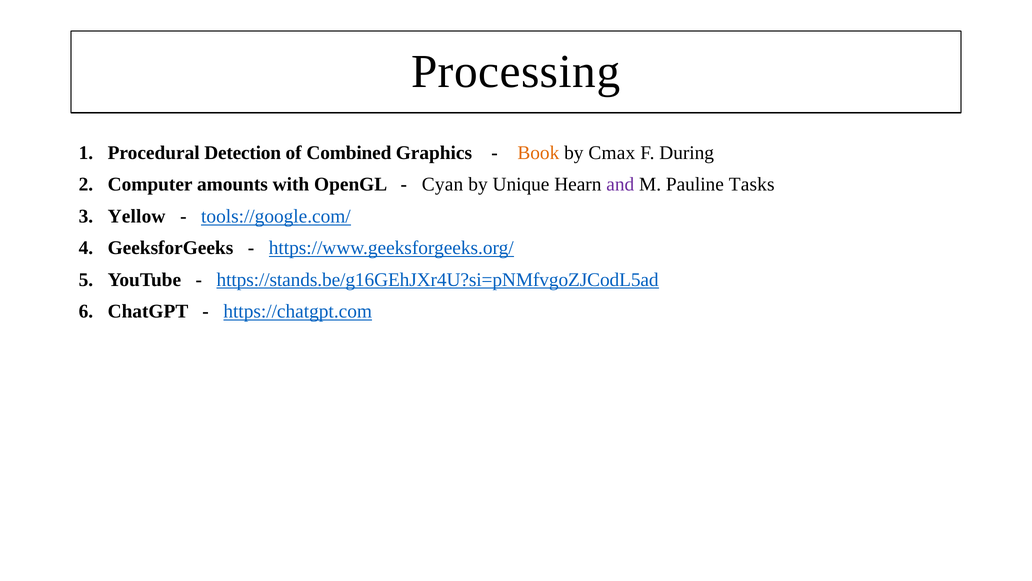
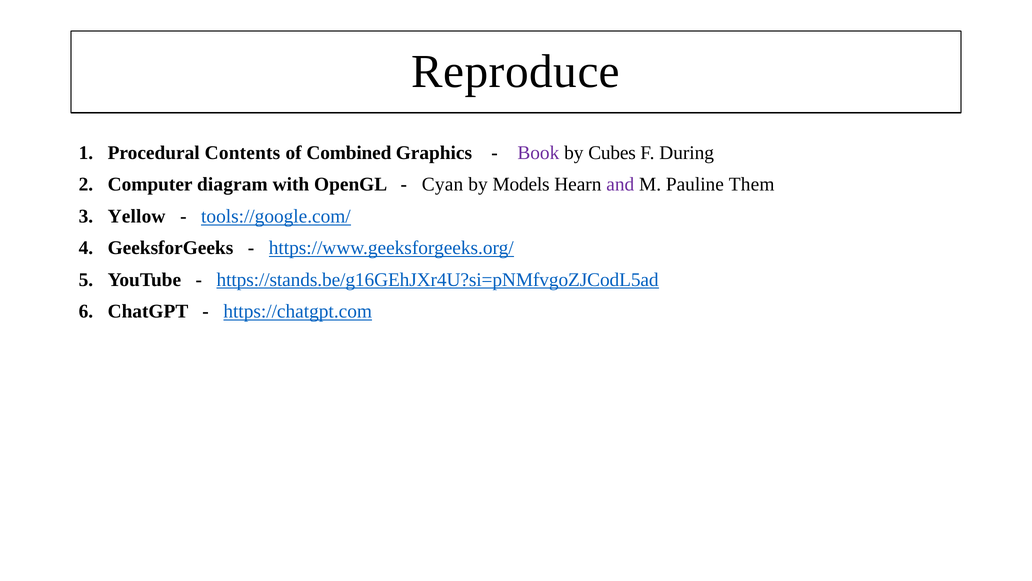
Processing: Processing -> Reproduce (516, 71)
Detection: Detection -> Contents (243, 153)
Book colour: orange -> purple (538, 153)
Cmax: Cmax -> Cubes (612, 153)
amounts: amounts -> diagram (232, 184)
Unique: Unique -> Models (521, 184)
Tasks: Tasks -> Them (752, 184)
